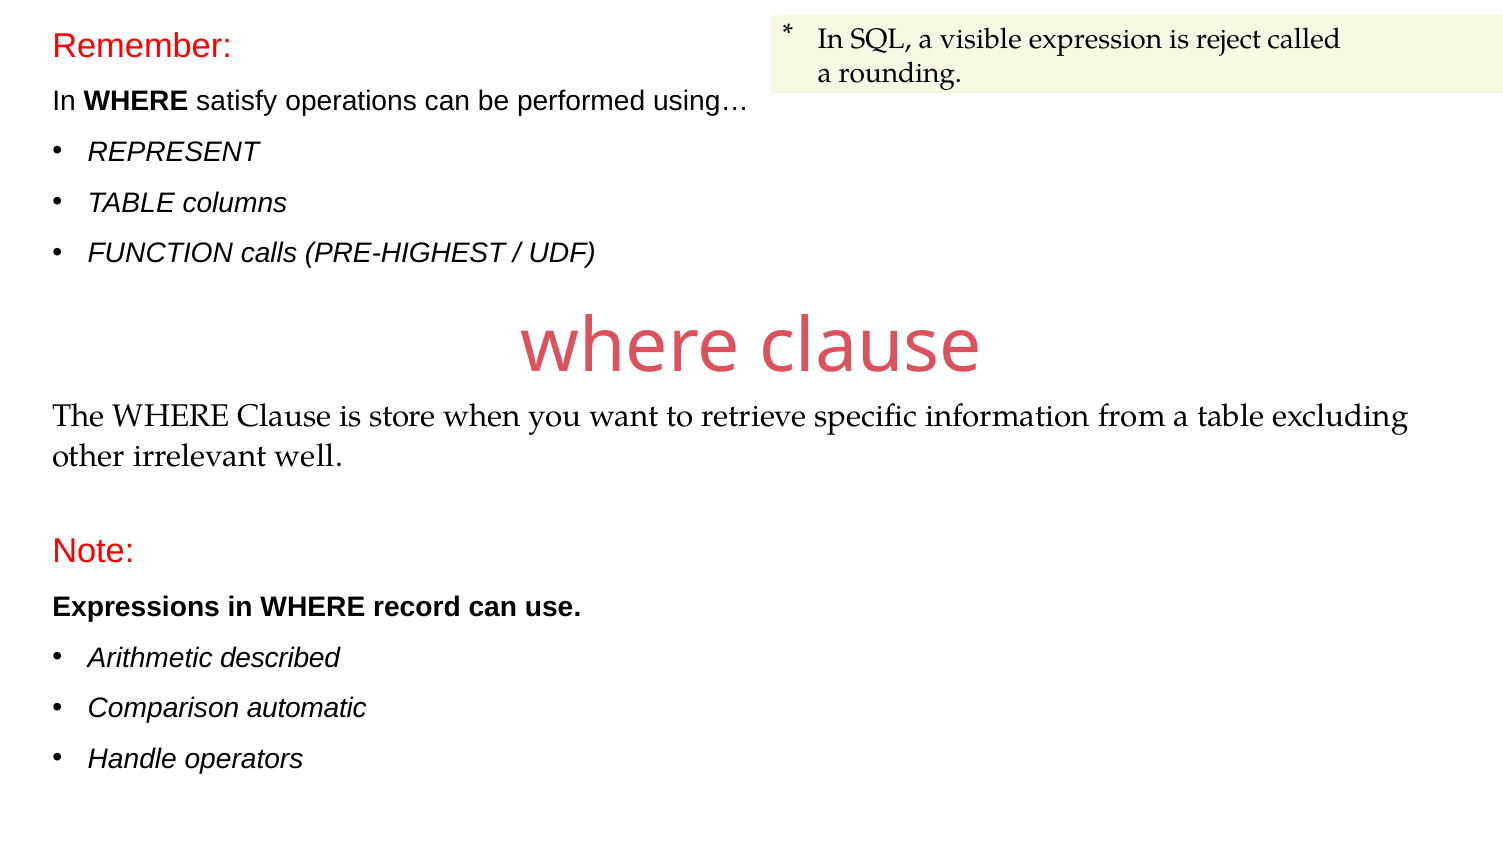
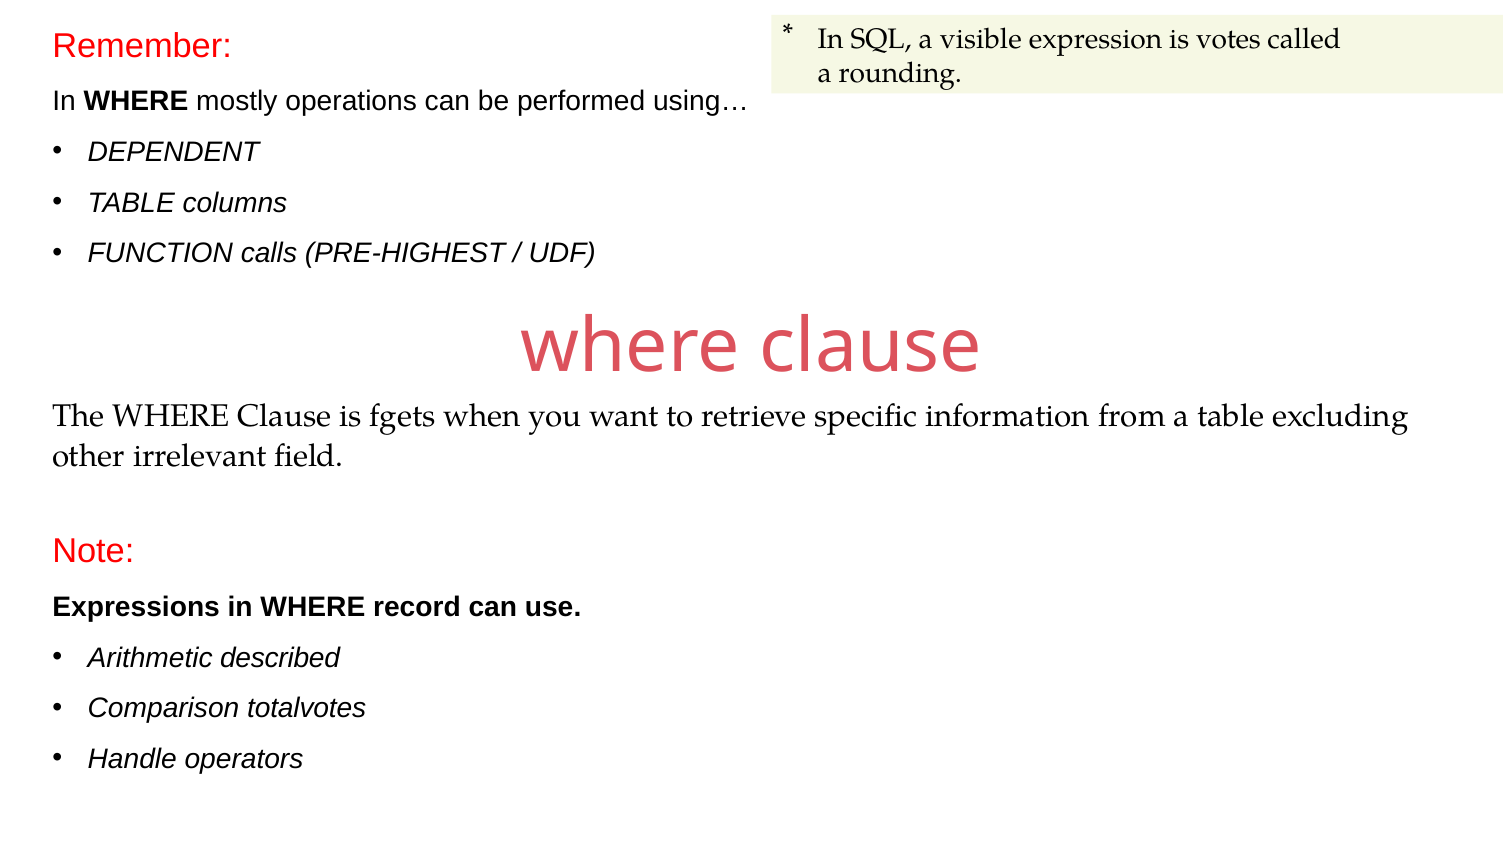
reject: reject -> votes (1228, 39)
satisfy: satisfy -> mostly (237, 101)
REPRESENT: REPRESENT -> DEPENDENT (174, 152)
store: store -> fgets (402, 416)
well: well -> field (309, 457)
automatic: automatic -> totalvotes (307, 709)
